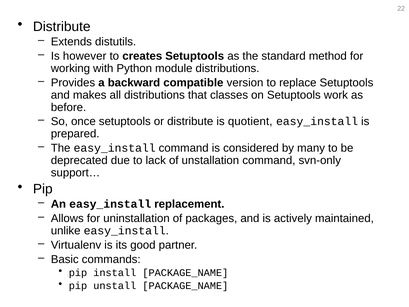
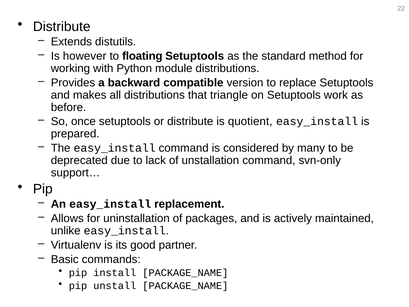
creates: creates -> floating (142, 56)
classes: classes -> triangle (229, 95)
